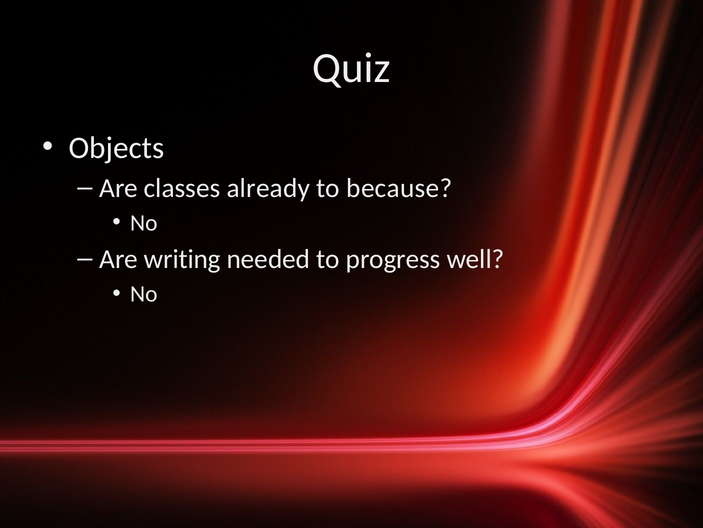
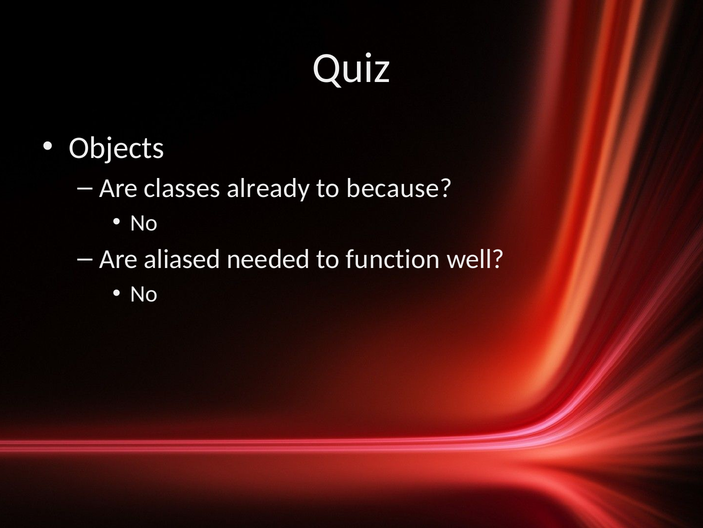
writing: writing -> aliased (182, 259)
progress: progress -> function (393, 259)
